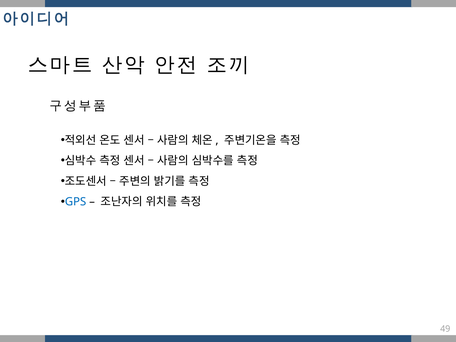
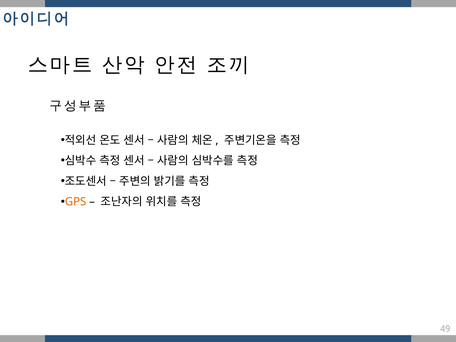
GPS colour: blue -> orange (76, 202)
